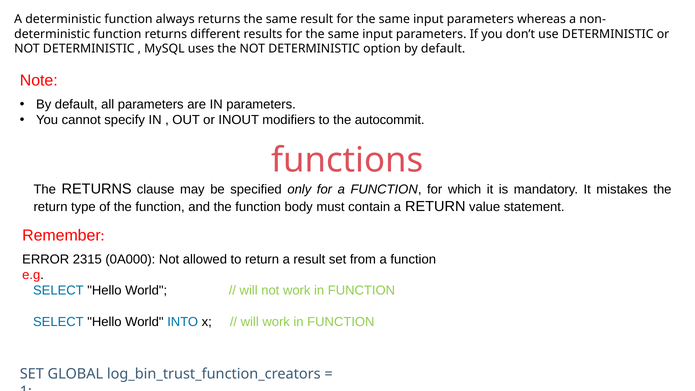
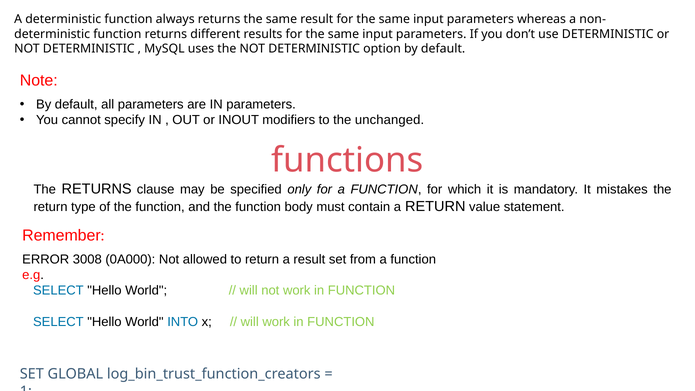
autocommit: autocommit -> unchanged (390, 120)
2315: 2315 -> 3008 (87, 259)
